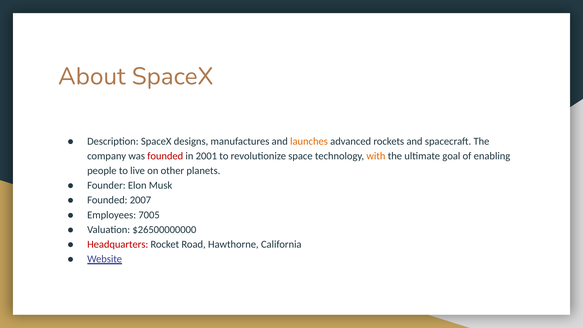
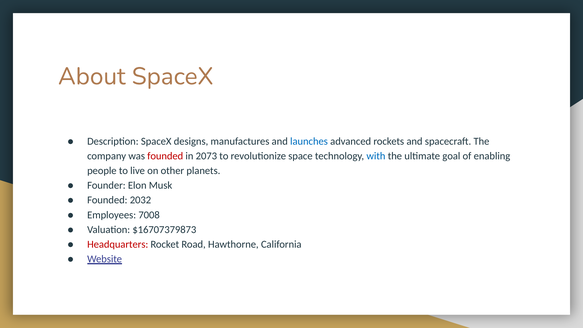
launches colour: orange -> blue (309, 141)
2001: 2001 -> 2073 (206, 156)
with colour: orange -> blue (376, 156)
2007: 2007 -> 2032 (140, 200)
7005: 7005 -> 7008 (149, 215)
$26500000000: $26500000000 -> $16707379873 (164, 230)
